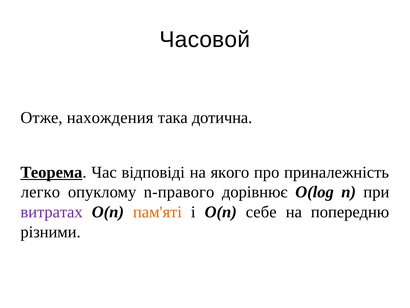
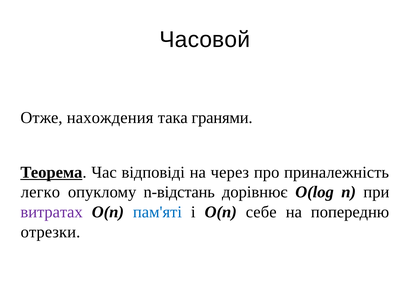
дотична: дотична -> гранями (222, 118)
якого: якого -> через (230, 172)
n-правого: n-правого -> n-відстань (179, 192)
пам'яті colour: orange -> blue (157, 212)
різними: різними -> отрезки (50, 231)
